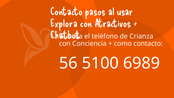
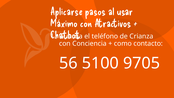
Contacto: Contacto -> Aplicarse (67, 12)
Explora: Explora -> Máximo (64, 23)
6989: 6989 -> 9705 (142, 63)
